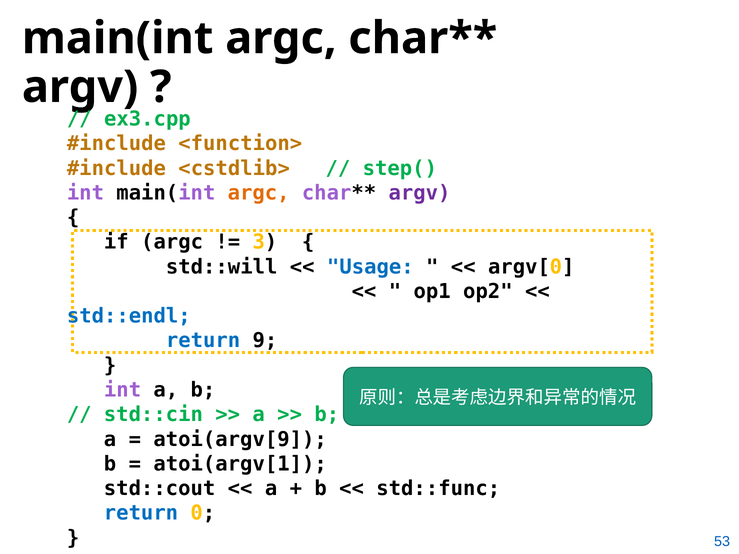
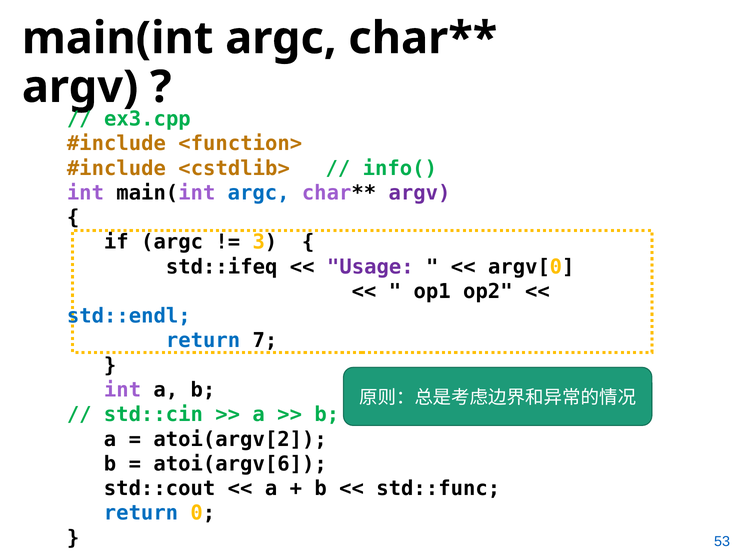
step(: step( -> info( (400, 168)
argc colour: orange -> blue (259, 193)
std::will: std::will -> std::ifeq (222, 267)
Usage colour: blue -> purple (370, 267)
9: 9 -> 7 (265, 341)
atoi(argv[9: atoi(argv[9 -> atoi(argv[2 (240, 439)
atoi(argv[1: atoi(argv[1 -> atoi(argv[6 (240, 464)
